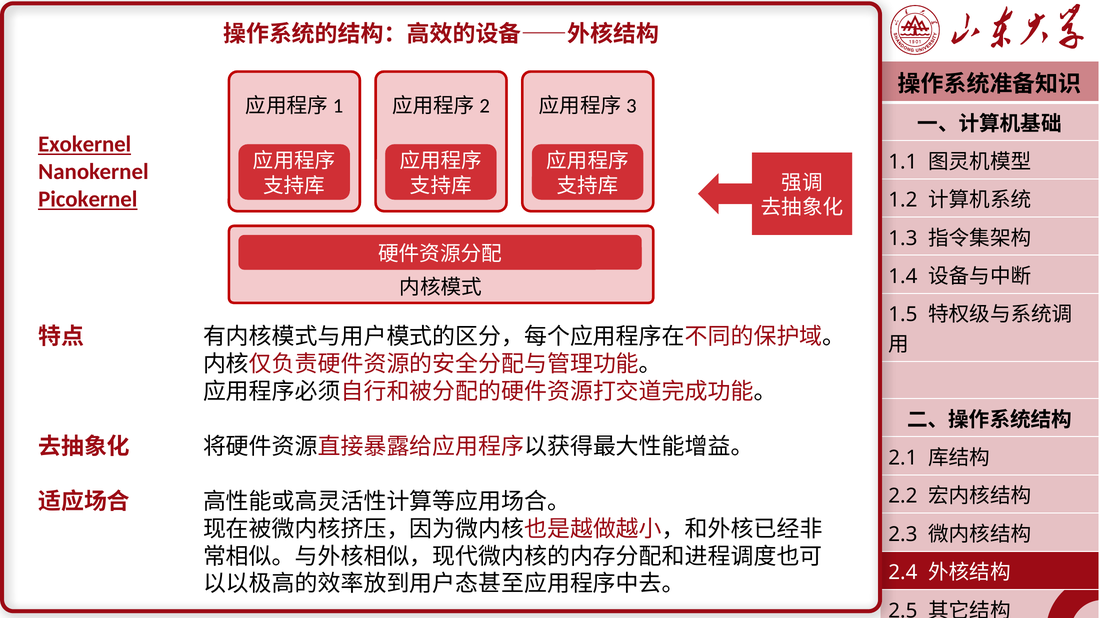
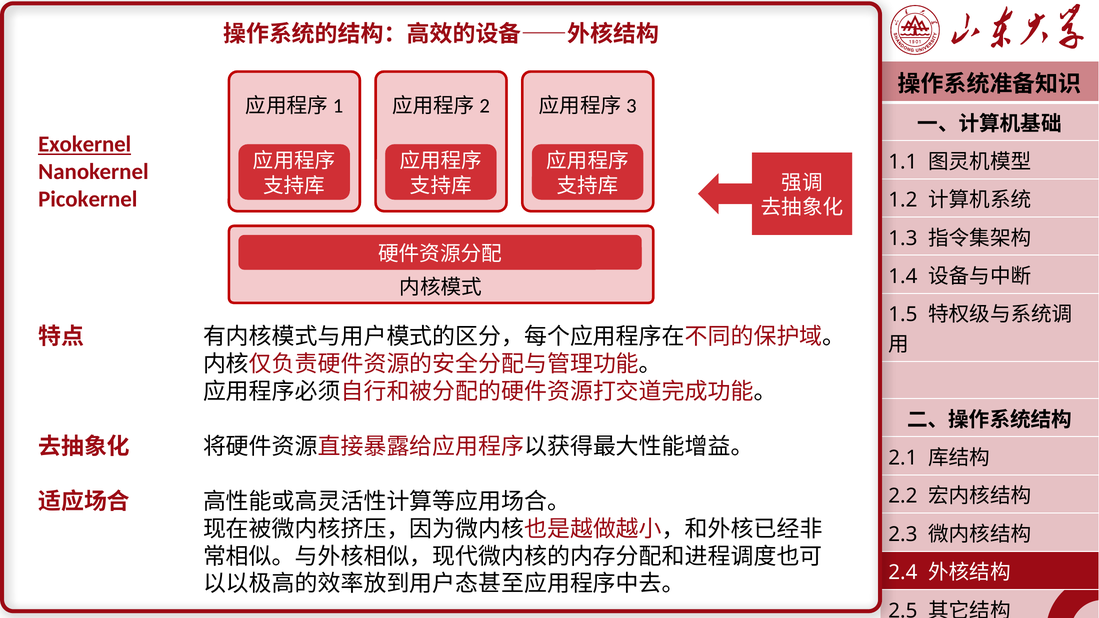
Picokernel underline: present -> none (88, 199)
